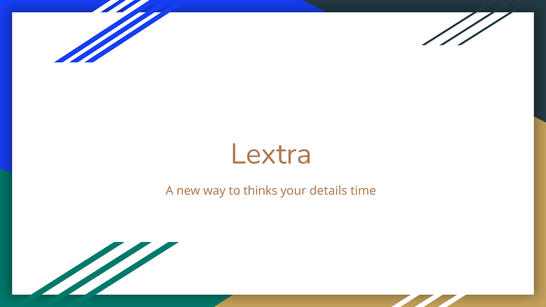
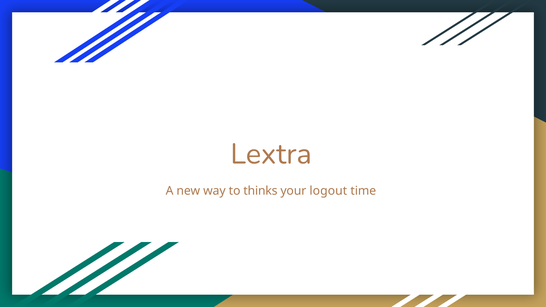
details: details -> logout (328, 191)
